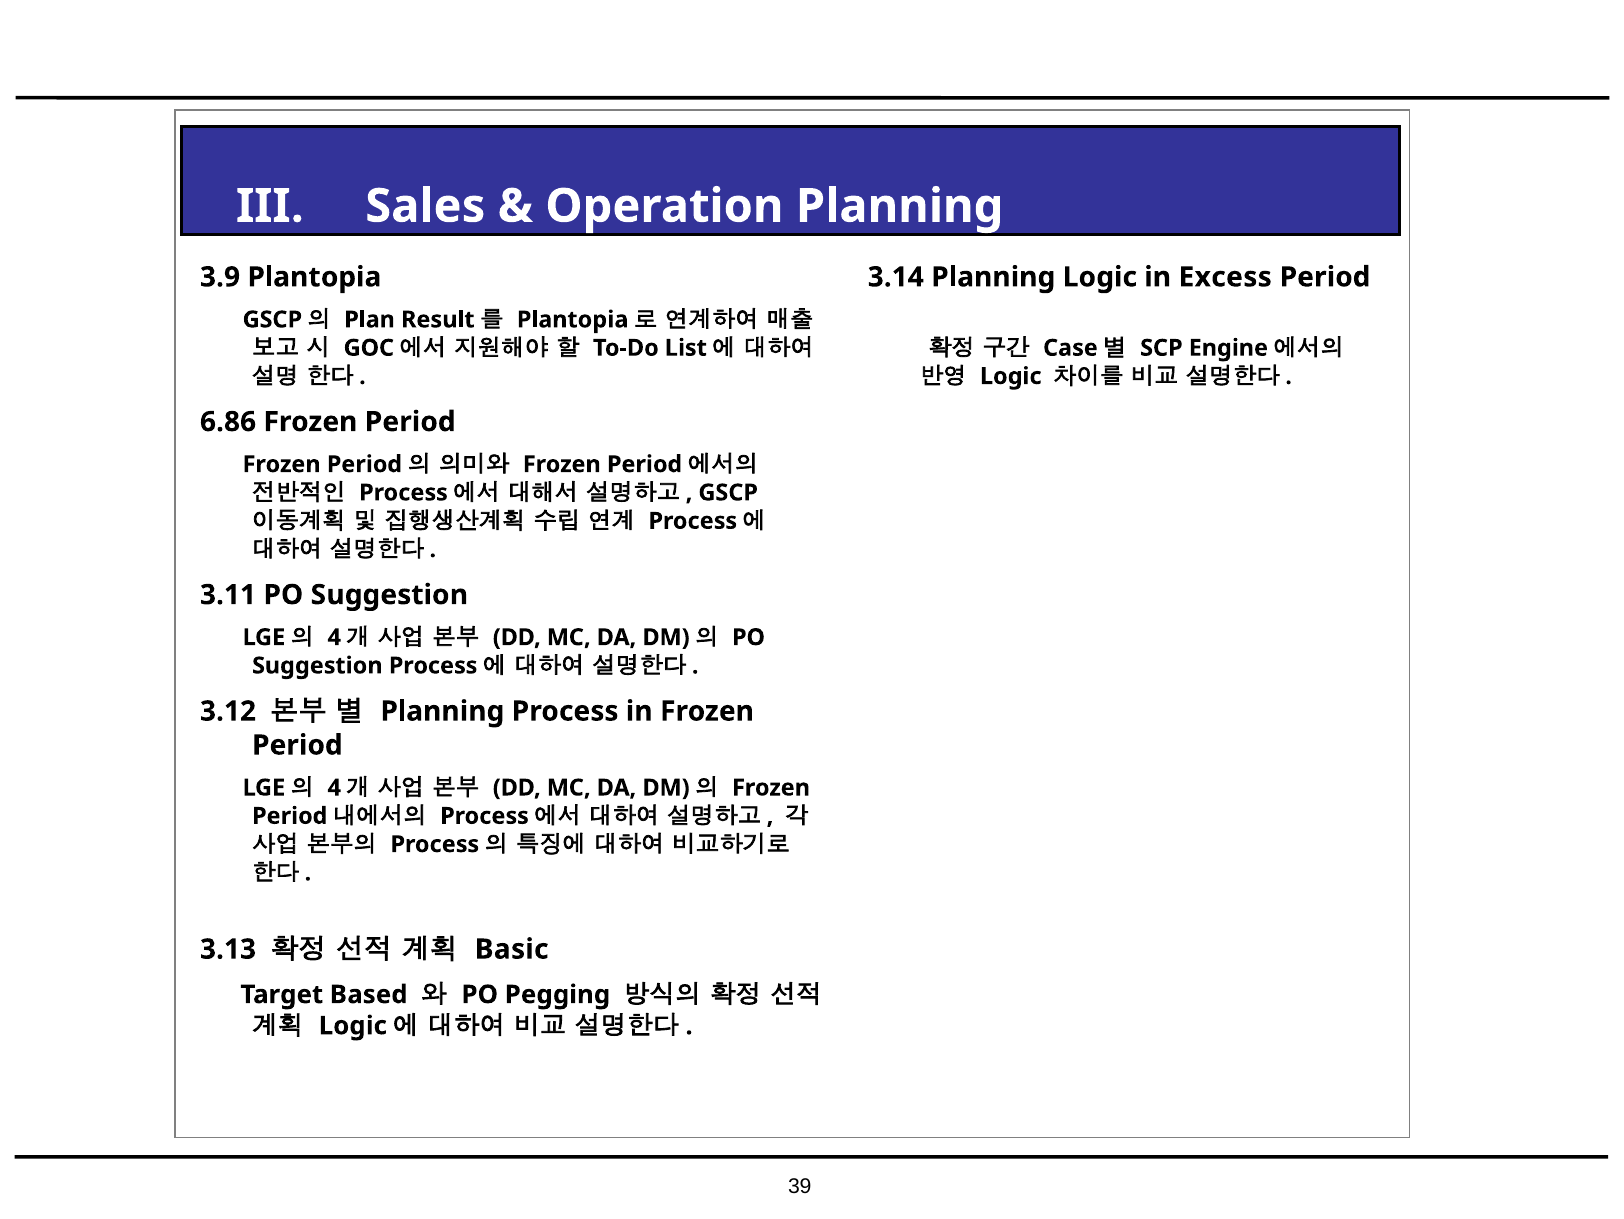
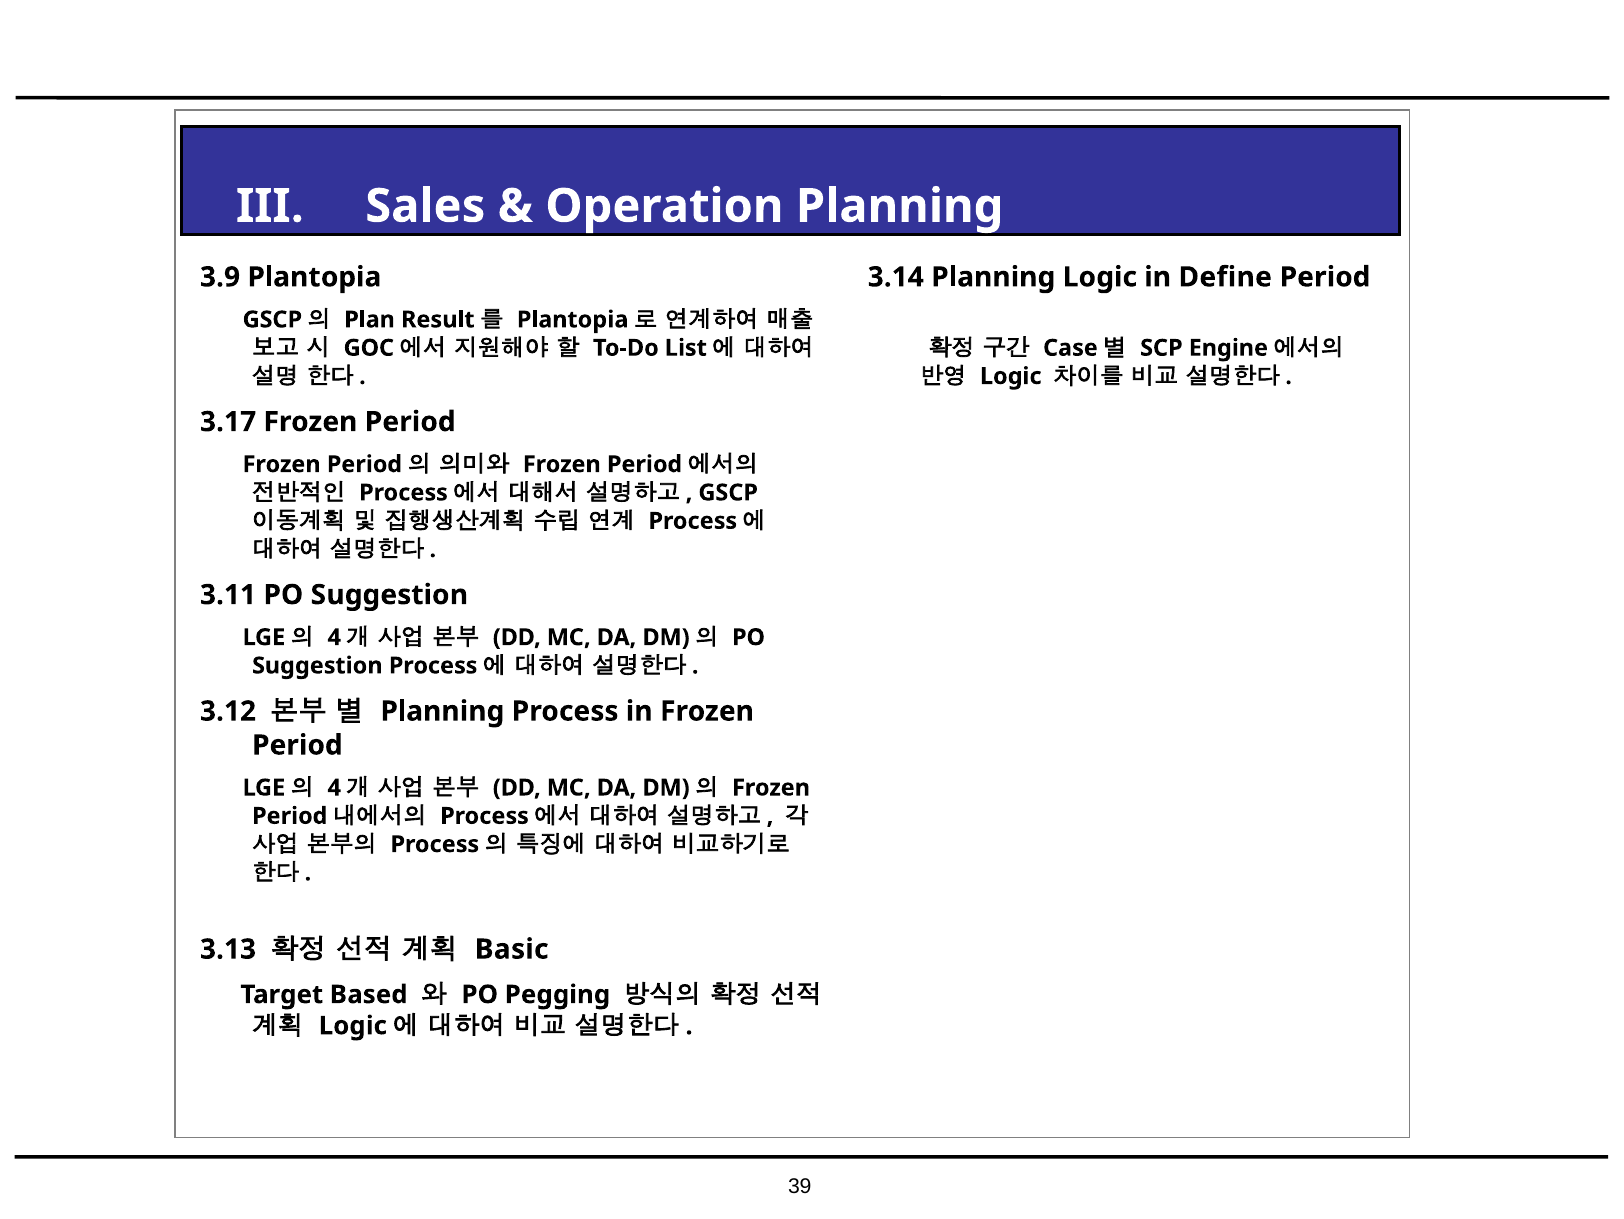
Excess: Excess -> Define (1225, 277)
6.86: 6.86 -> 3.17 (228, 422)
